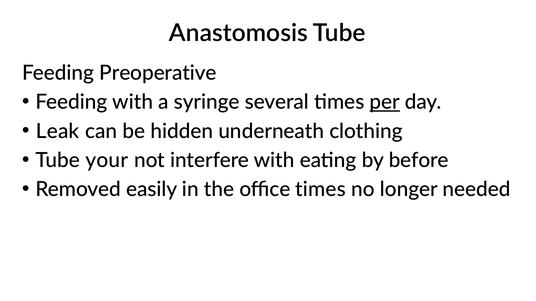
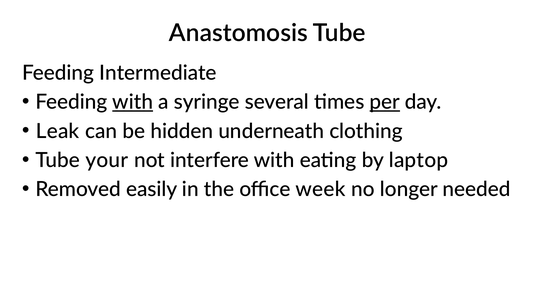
Preoperative: Preoperative -> Intermediate (158, 73)
with underline: none -> present (133, 102)
before: before -> laptop (418, 161)
office times: times -> week (320, 190)
